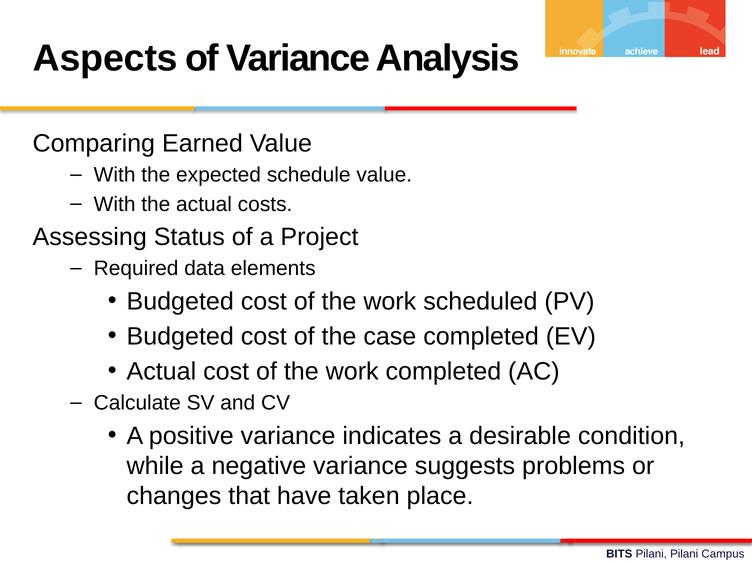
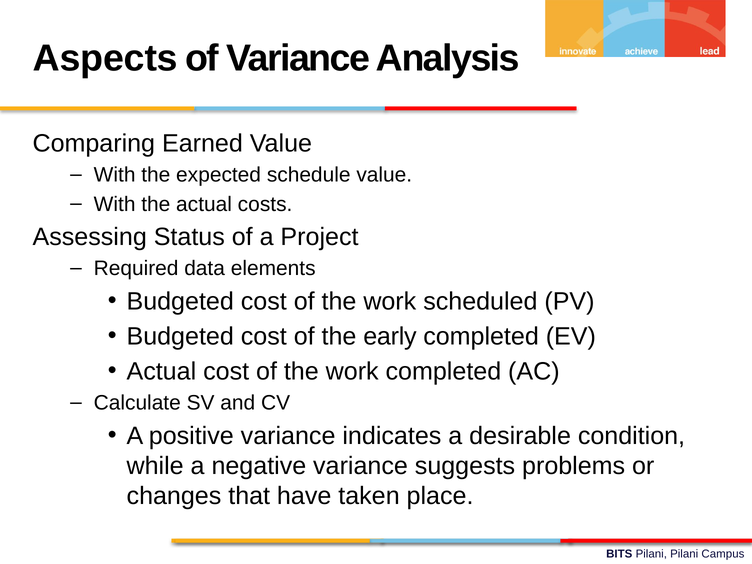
case: case -> early (390, 336)
